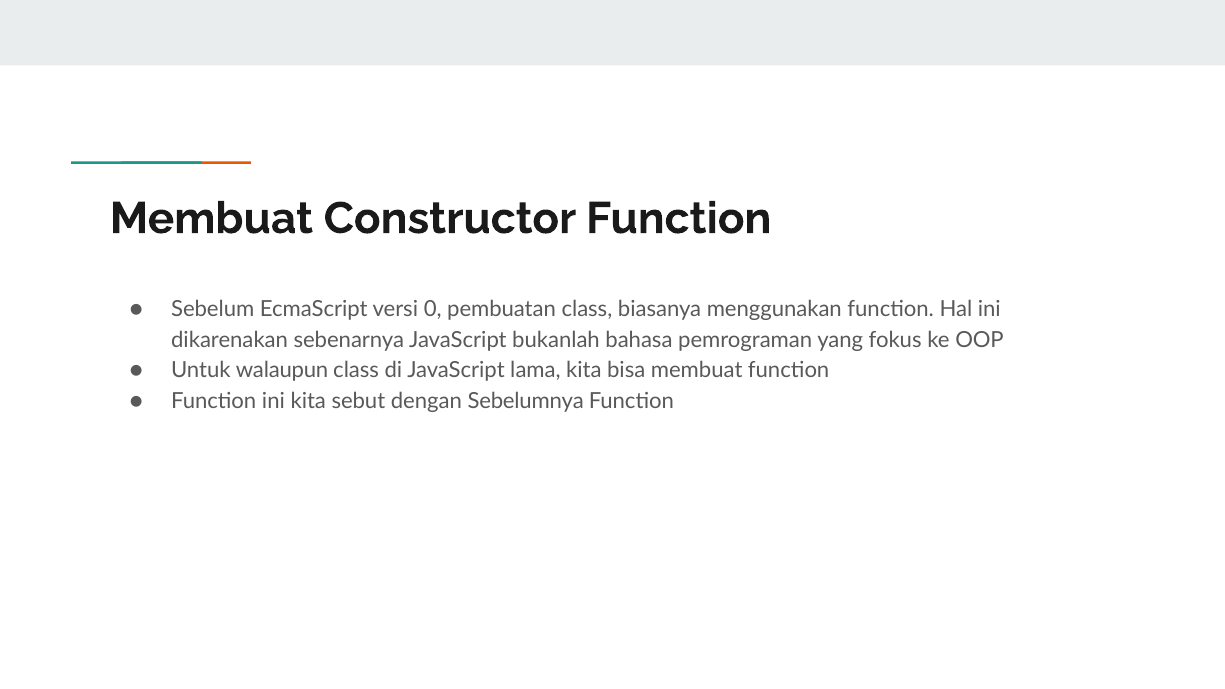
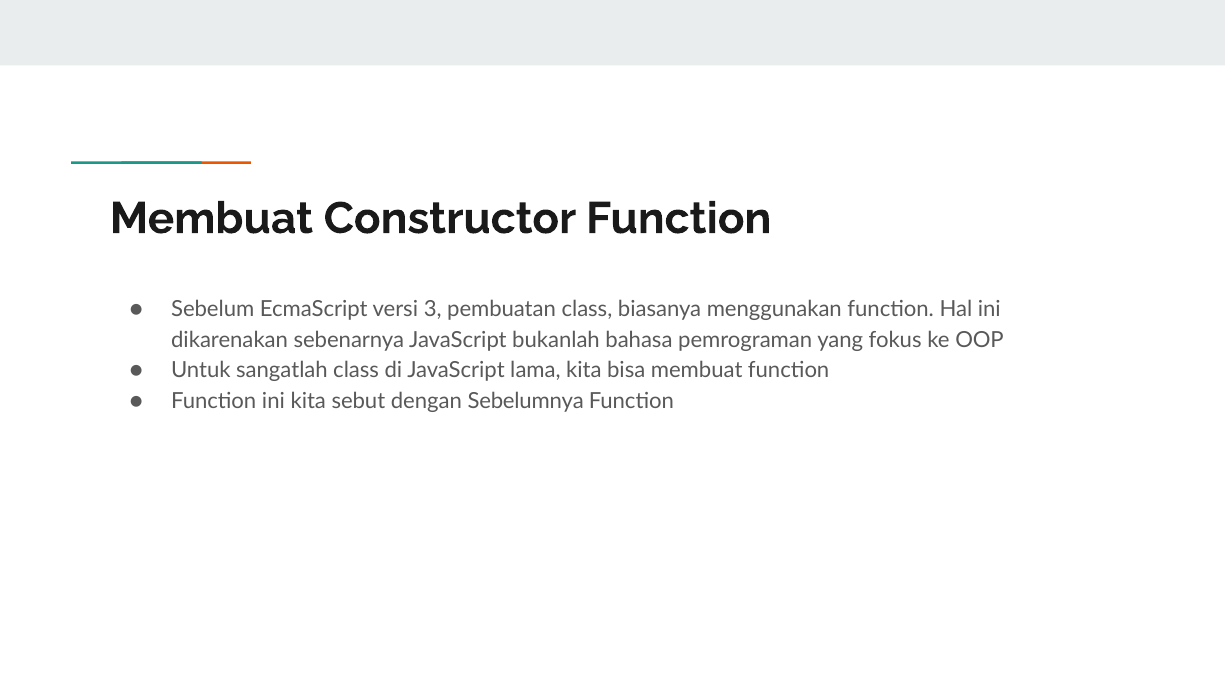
0: 0 -> 3 (433, 310)
walaupun: walaupun -> sangatlah (282, 371)
